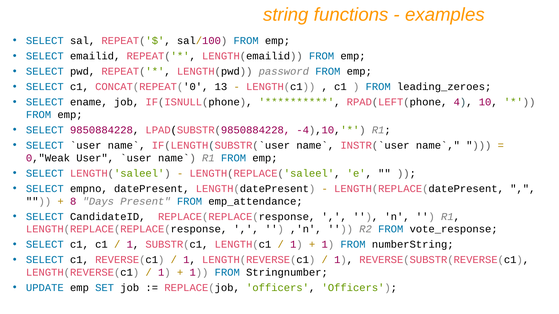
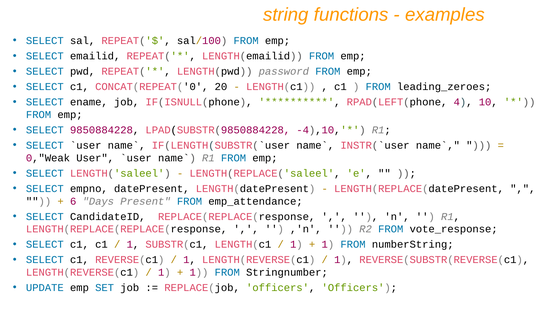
13: 13 -> 20 (221, 87)
8: 8 -> 6 (73, 201)
